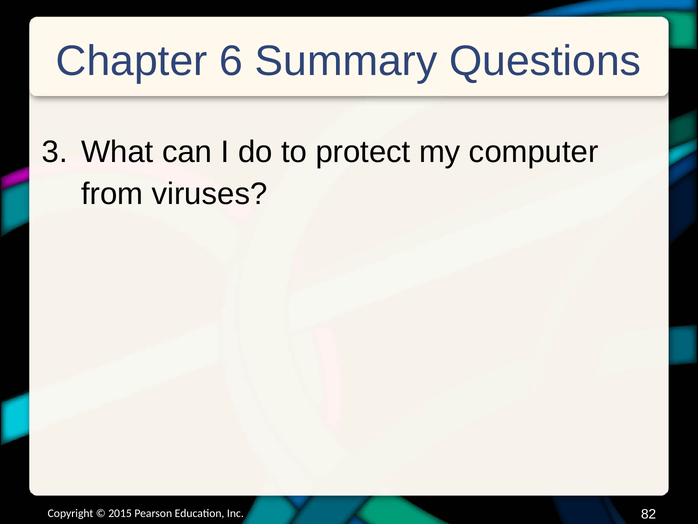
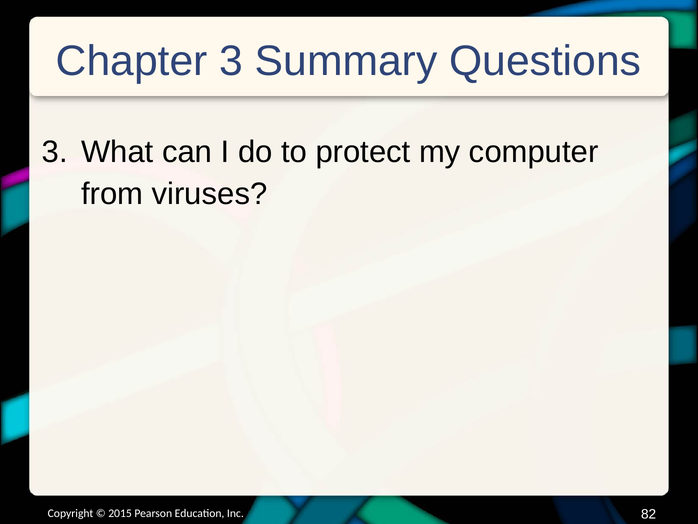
Chapter 6: 6 -> 3 (231, 61)
